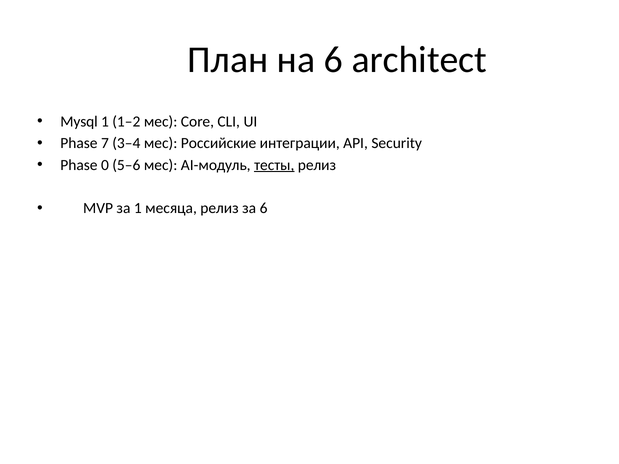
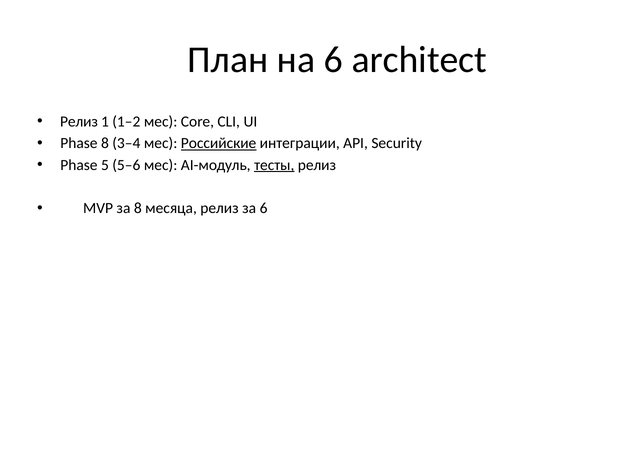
Mysql: Mysql -> Релиз (79, 122)
Phase 7: 7 -> 8 (105, 143)
Российские underline: none -> present (219, 143)
0: 0 -> 5 (105, 165)
за 1: 1 -> 8 (138, 208)
